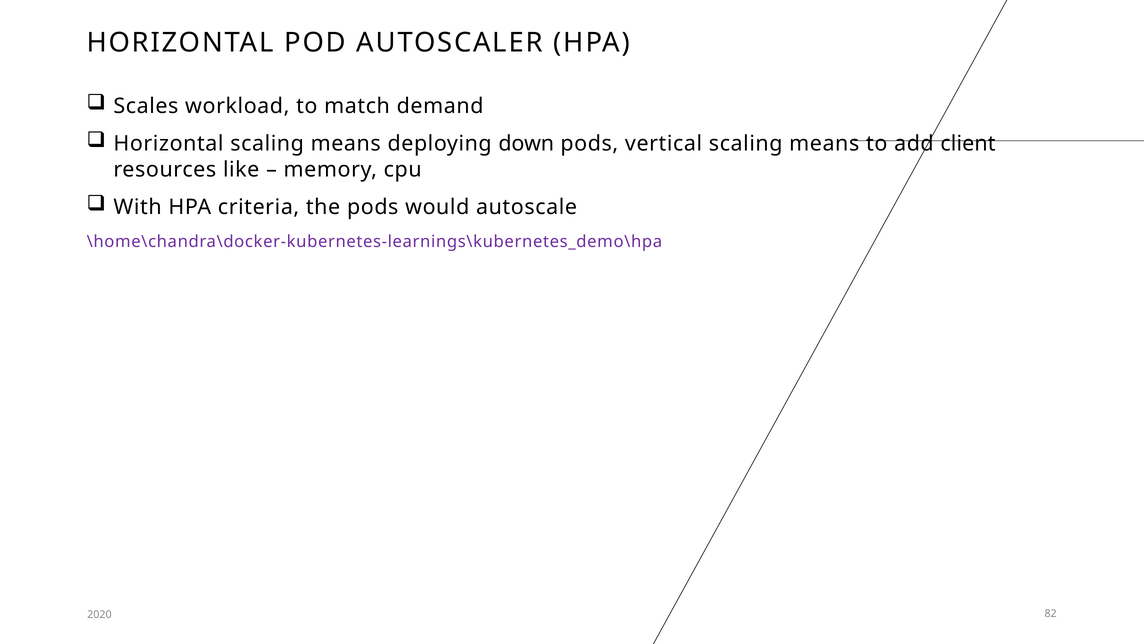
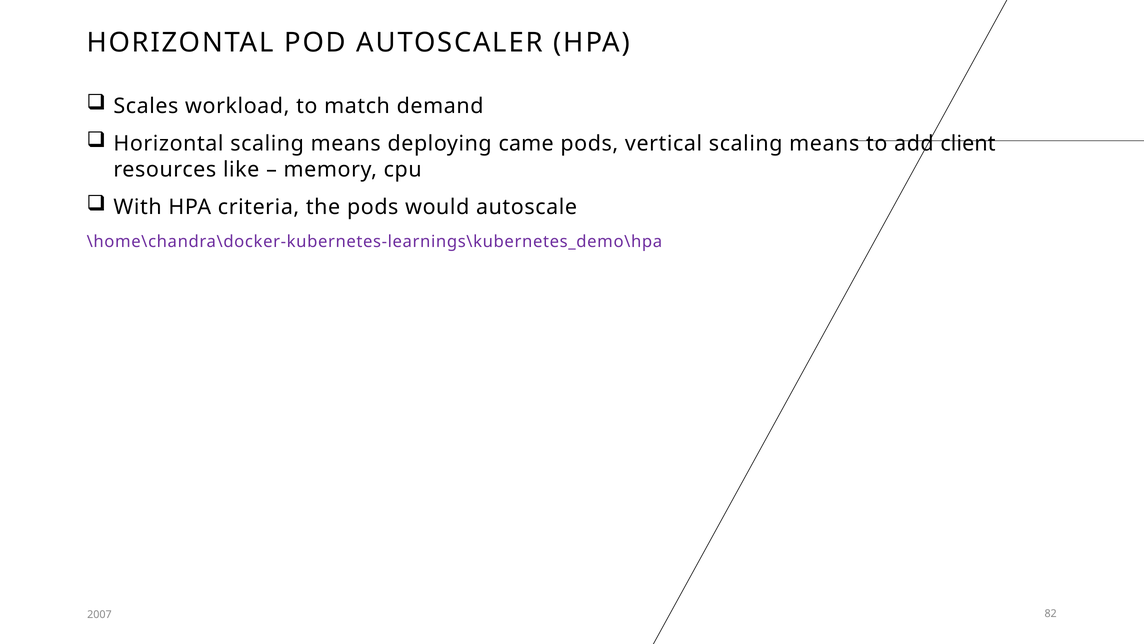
down: down -> came (526, 144)
2020: 2020 -> 2007 (99, 614)
